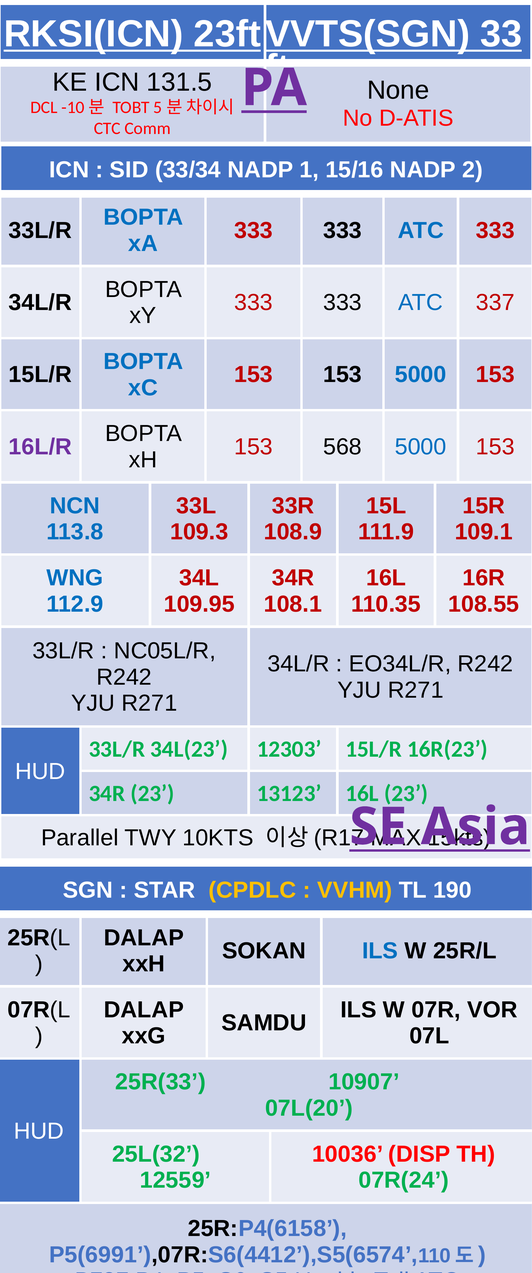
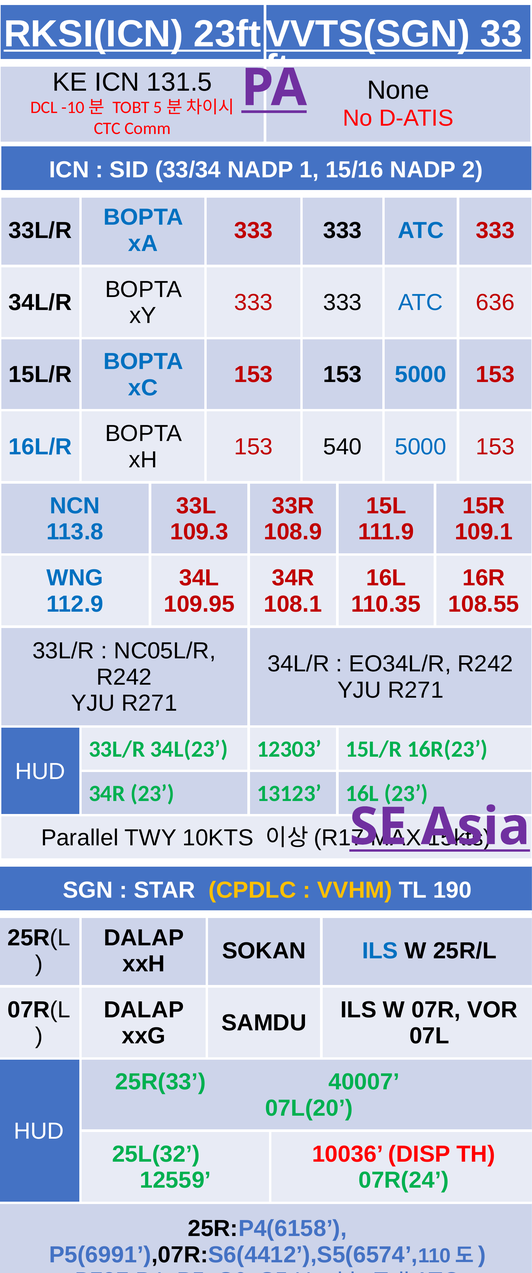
337: 337 -> 636 (495, 302)
16L/R colour: purple -> blue (40, 447)
568: 568 -> 540 (343, 447)
10907: 10907 -> 40007 (364, 1082)
